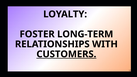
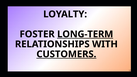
LONG-TERM underline: none -> present (85, 34)
